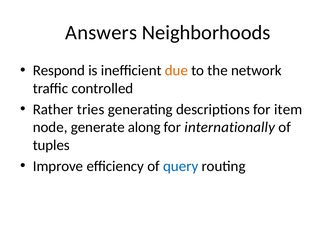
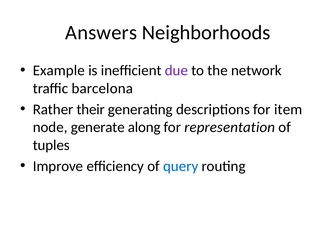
Respond: Respond -> Example (59, 70)
due colour: orange -> purple (176, 70)
controlled: controlled -> barcelona (102, 88)
tries: tries -> their (91, 109)
internationally: internationally -> representation (230, 127)
